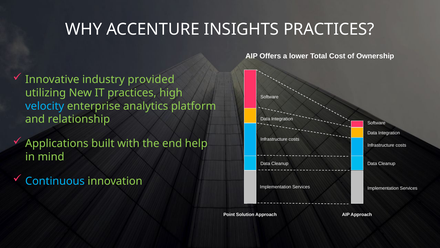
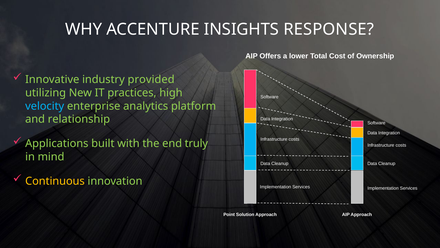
INSIGHTS PRACTICES: PRACTICES -> RESPONSE (329, 29)
help: help -> truly (196, 143)
Continuous colour: light blue -> yellow (55, 181)
